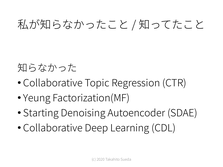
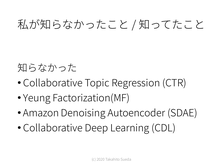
Starting: Starting -> Amazon (41, 113)
